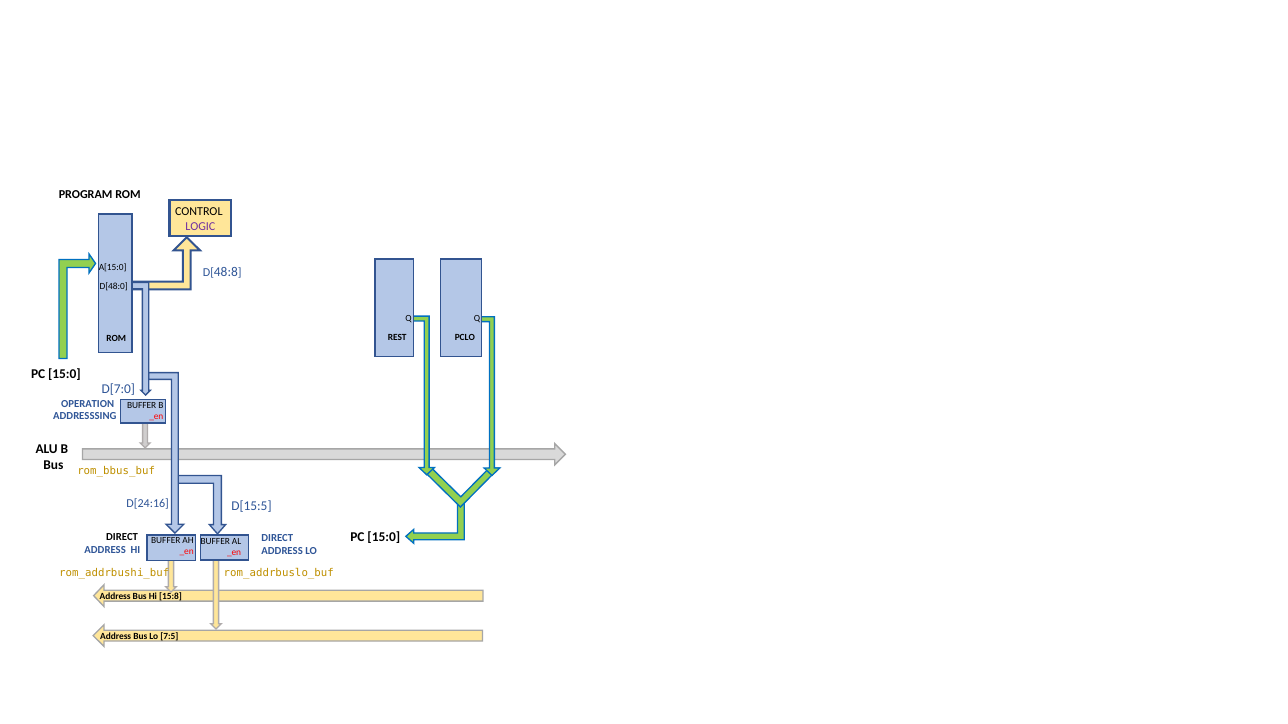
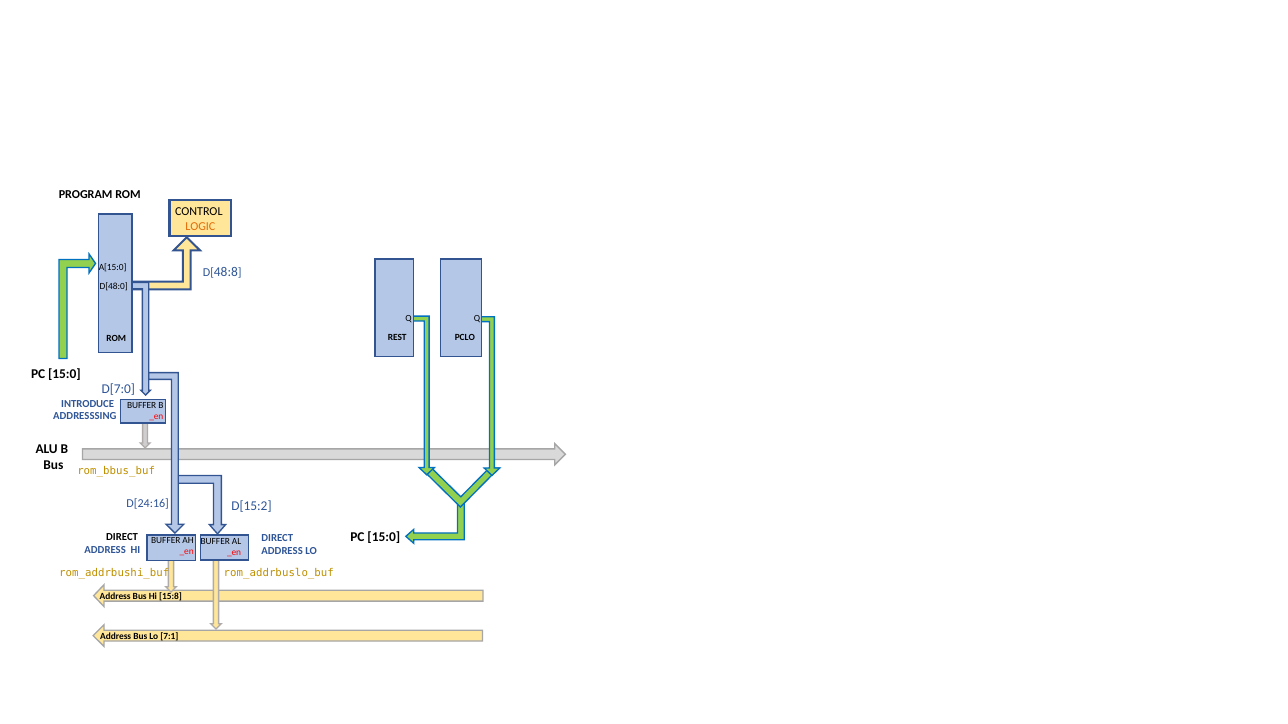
LOGIC colour: purple -> orange (200, 227)
OPERATION: OPERATION -> INTRODUCE (88, 404)
D[15:5: D[15:5 -> D[15:2 (251, 506)
7:5: 7:5 -> 7:1 (169, 637)
